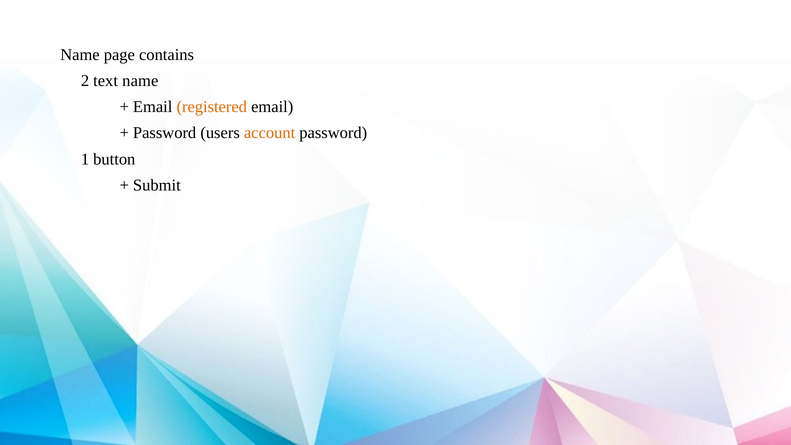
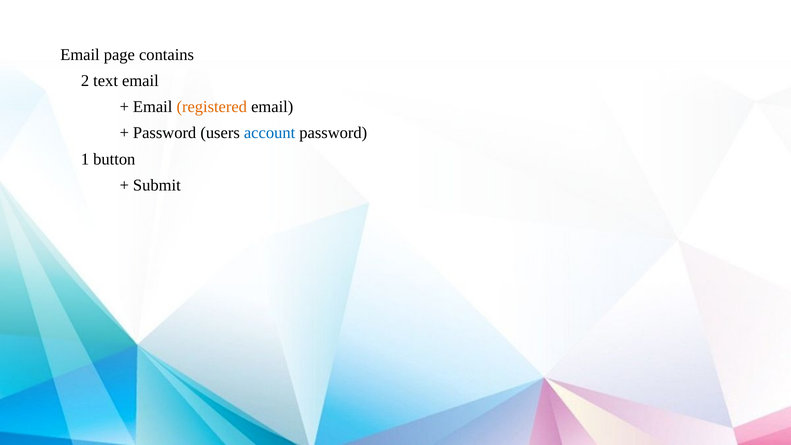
Name: Name -> Email (80, 55)
text name: name -> email (140, 81)
account colour: orange -> blue (270, 133)
